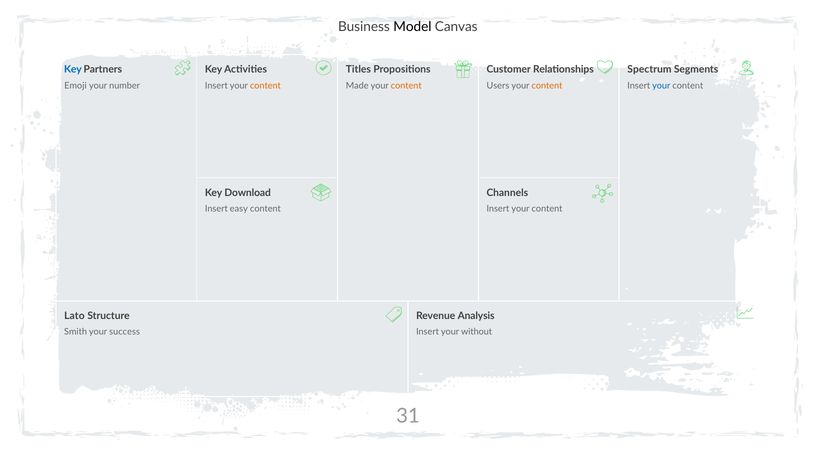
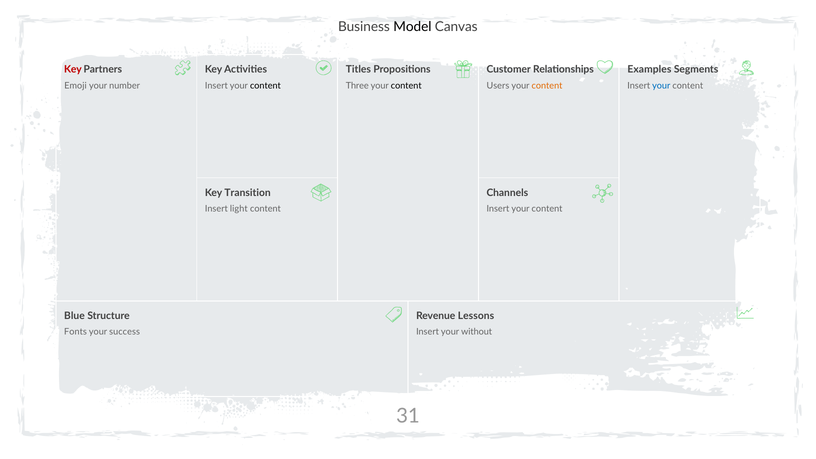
Key colour: blue -> red (73, 70)
Spectrum: Spectrum -> Examples (649, 70)
content colour: orange -> black (265, 86)
Made: Made -> Three (357, 86)
content colour: orange -> black (406, 86)
Download: Download -> Transition (248, 193)
easy: easy -> light (239, 209)
Lato: Lato -> Blue (74, 316)
Analysis: Analysis -> Lessons (476, 316)
Smith: Smith -> Fonts (75, 332)
